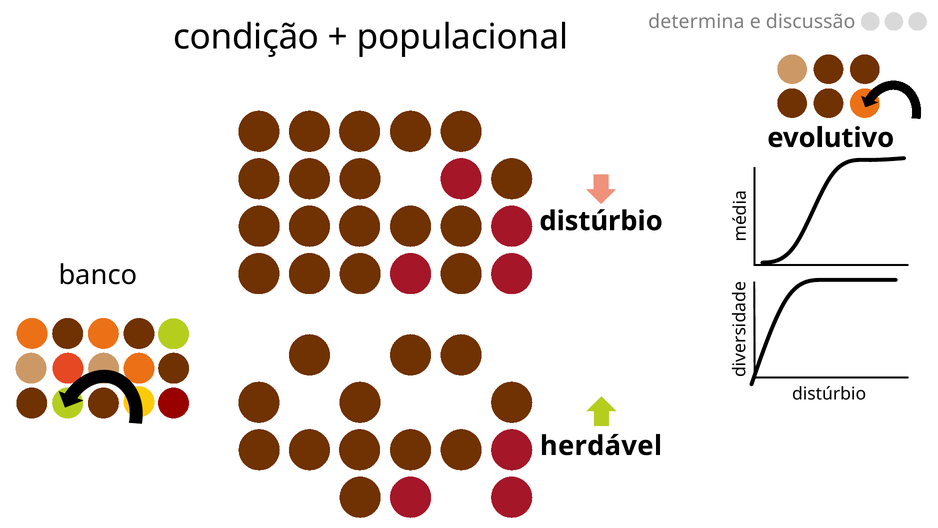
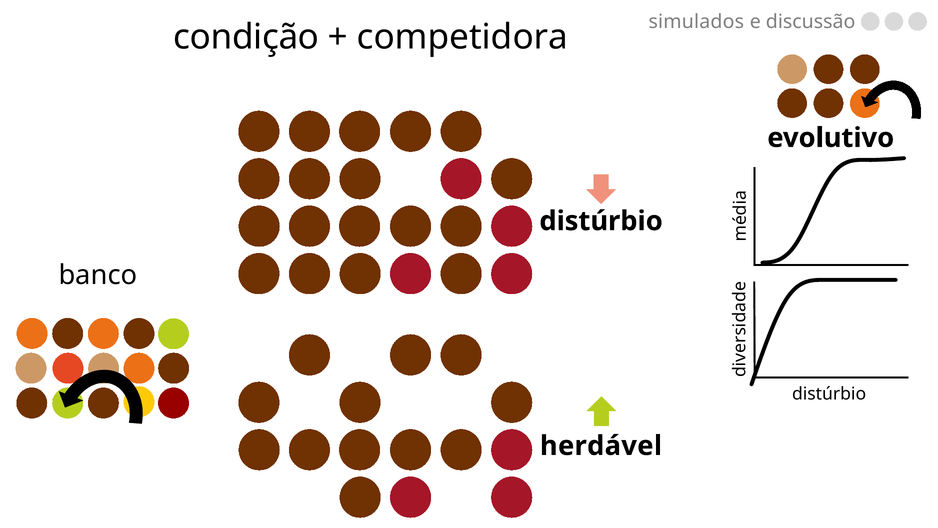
determina: determina -> simulados (696, 22)
populacional: populacional -> competidora (462, 37)
